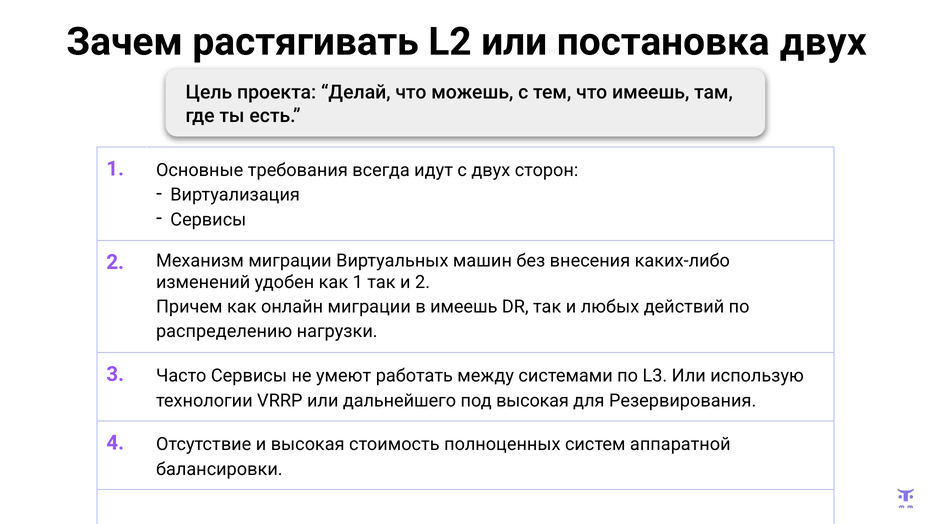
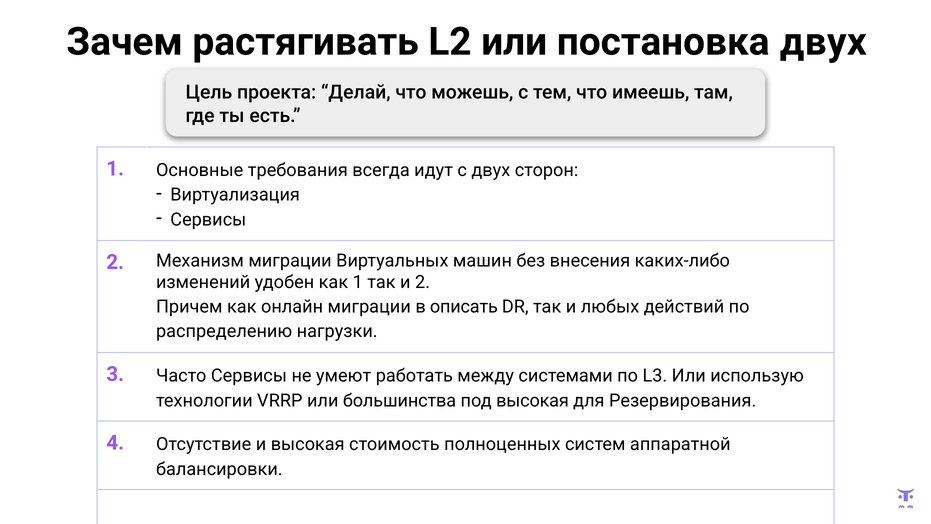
в имеешь: имеешь -> описать (464, 307)
дальнейшего: дальнейшего -> большинства (400, 400)
